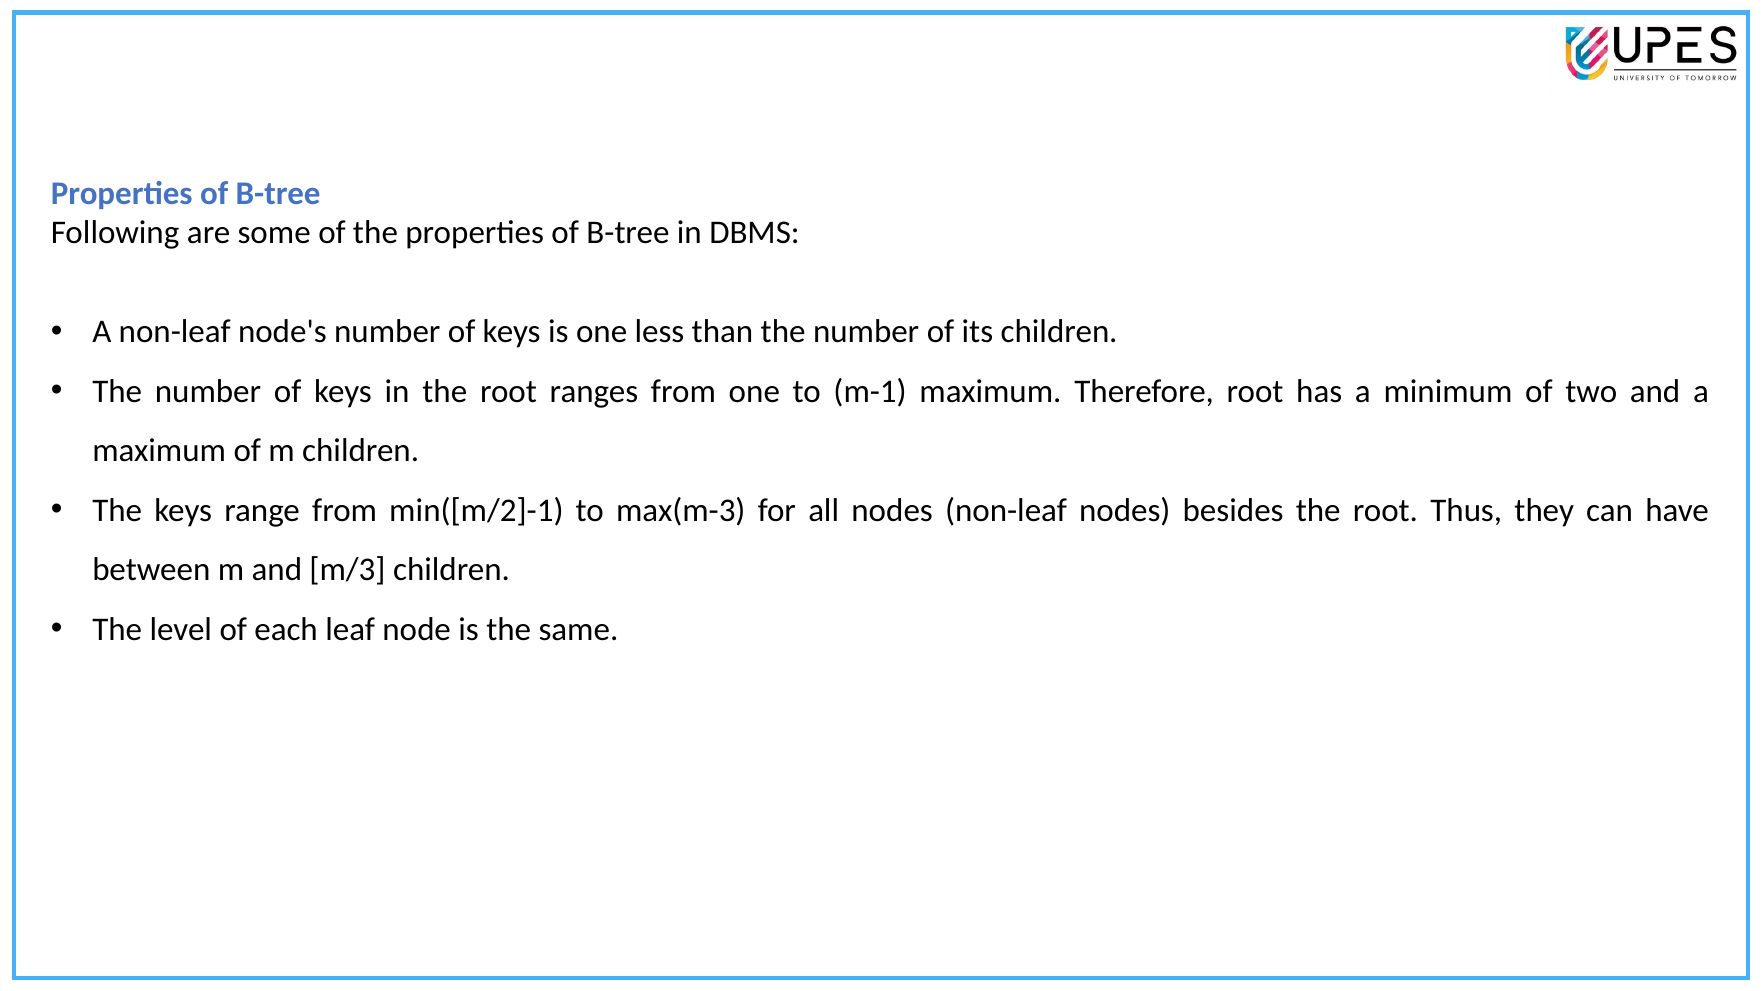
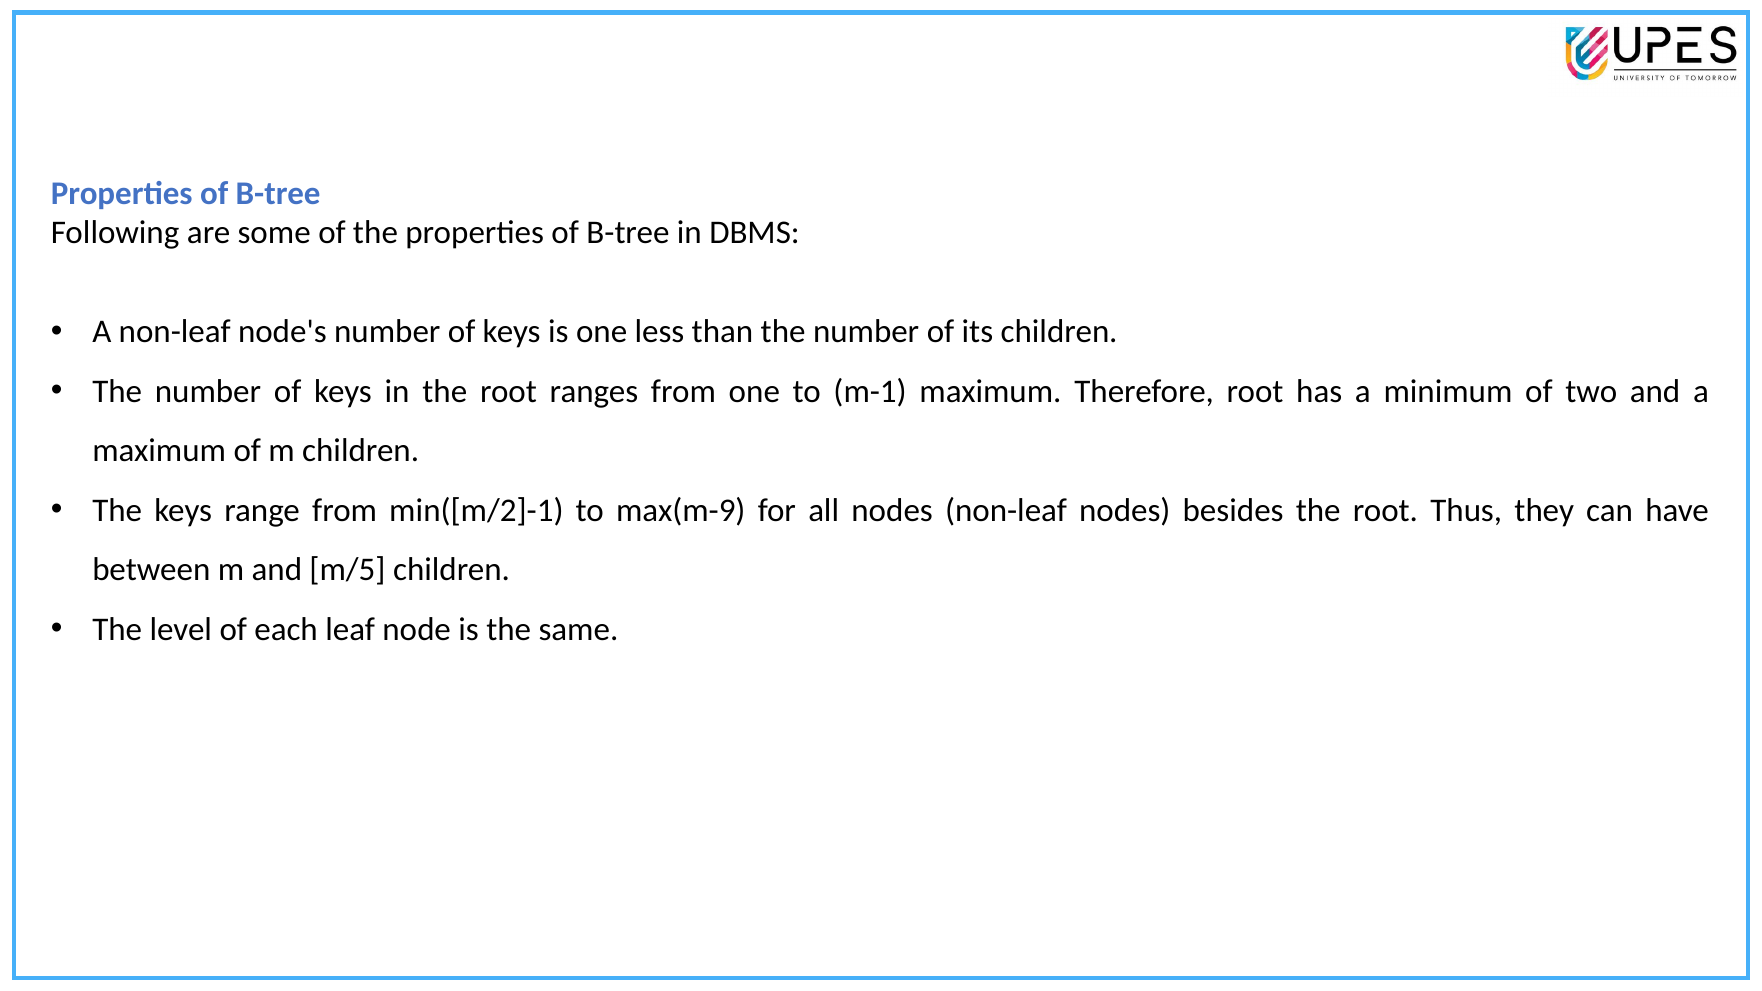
max(m-3: max(m-3 -> max(m-9 (681, 510)
m/3: m/3 -> m/5 (347, 570)
